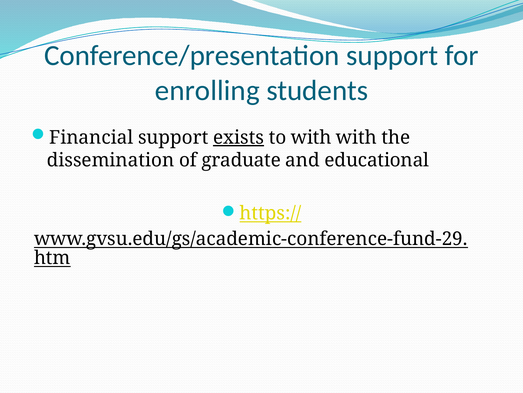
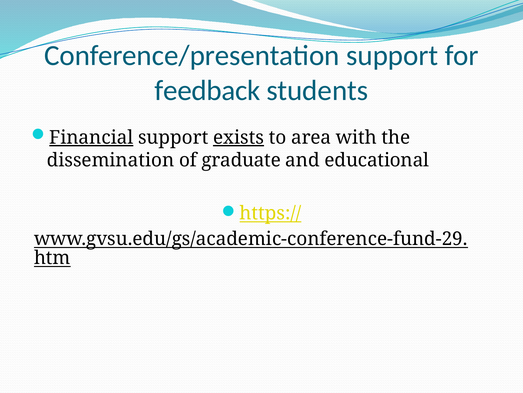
enrolling: enrolling -> feedback (207, 90)
Financial underline: none -> present (91, 137)
to with: with -> area (311, 137)
